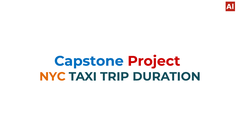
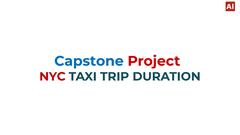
NYC colour: orange -> red (52, 77)
